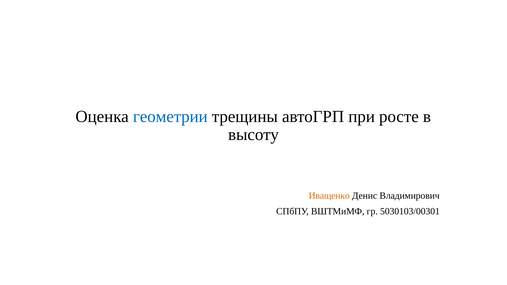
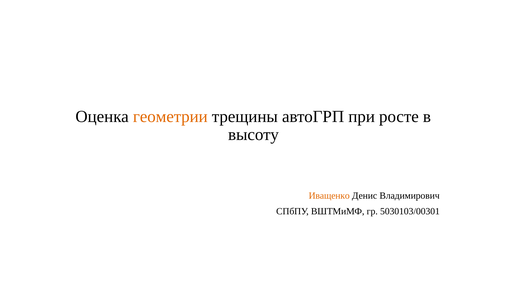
геометрии colour: blue -> orange (170, 117)
